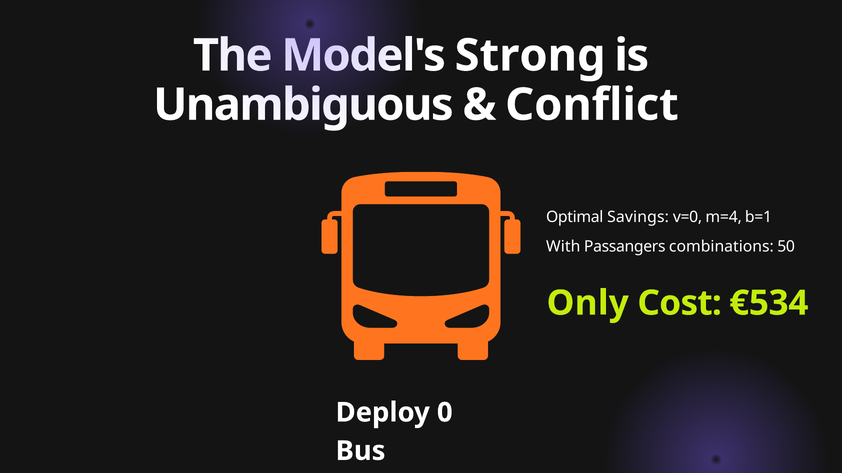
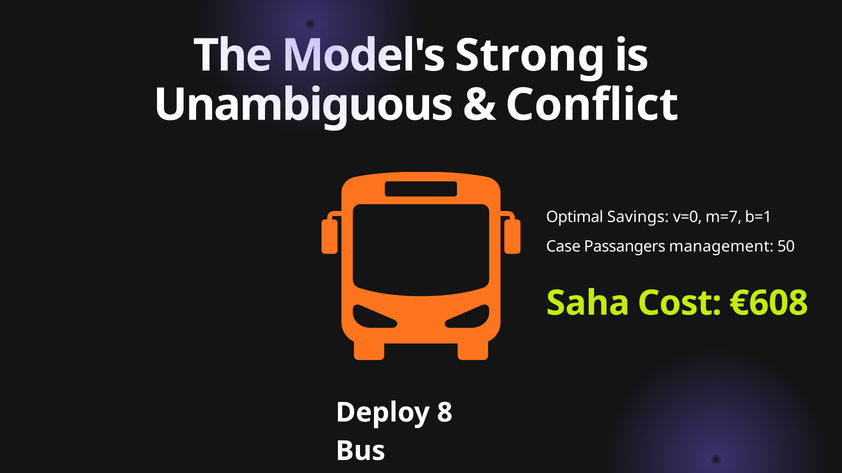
m=4: m=4 -> m=7 (724, 217)
With: With -> Case (563, 247)
combinations: combinations -> management (721, 247)
Only: Only -> Saha (588, 303)
€534: €534 -> €608 (769, 303)
0: 0 -> 8 (445, 413)
